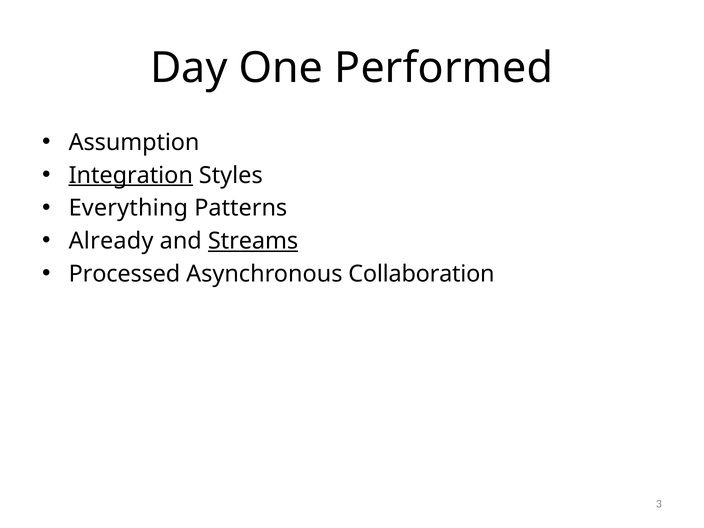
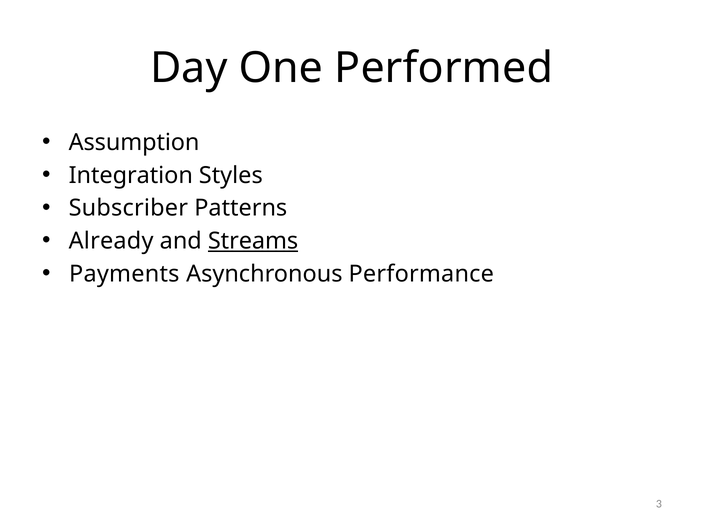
Integration underline: present -> none (131, 175)
Everything: Everything -> Subscriber (128, 208)
Processed: Processed -> Payments (124, 274)
Collaboration: Collaboration -> Performance (421, 274)
